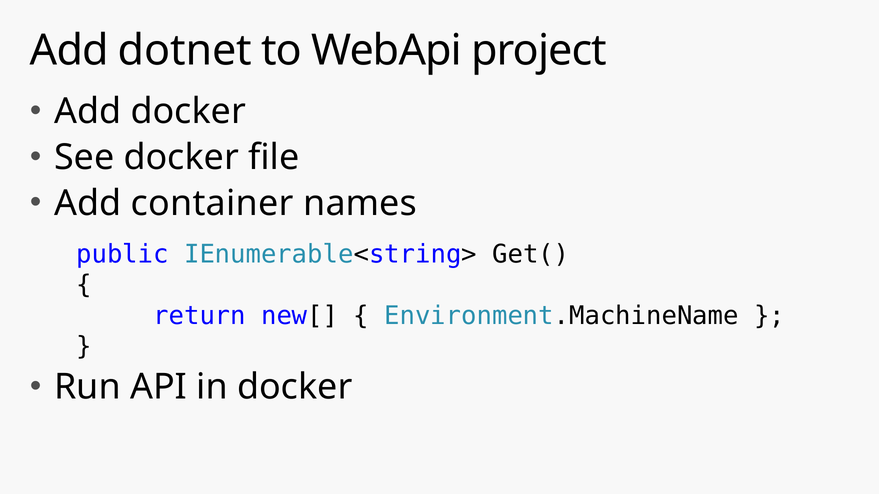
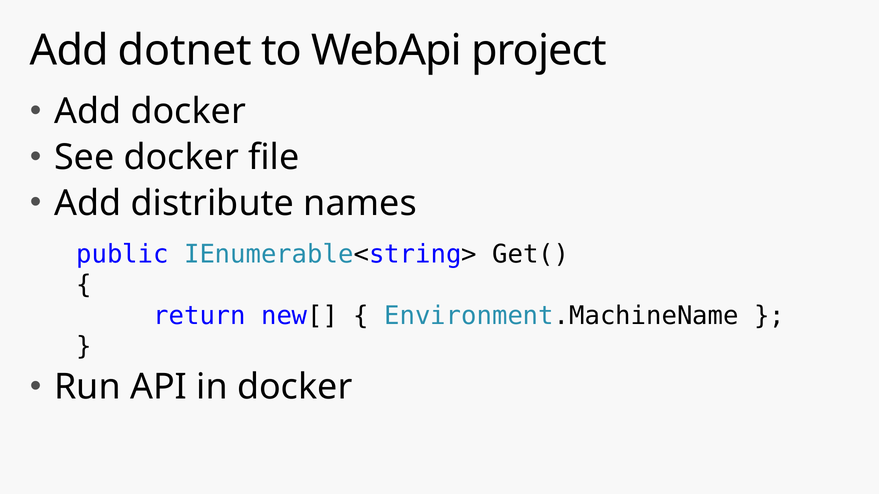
container: container -> distribute (212, 203)
